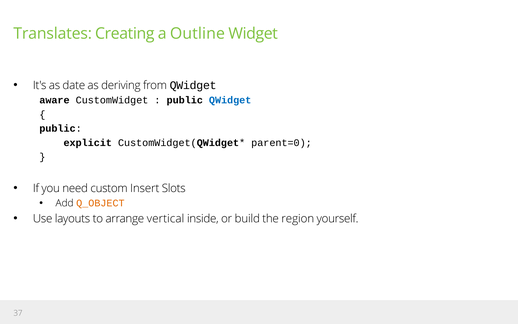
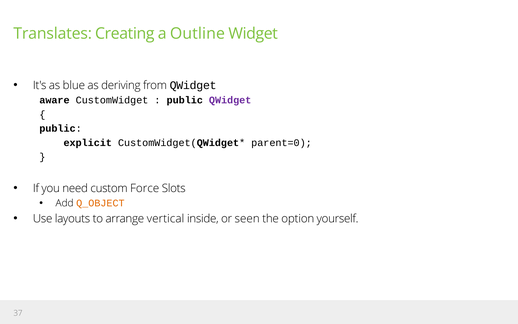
date: date -> blue (74, 85)
QWidget colour: blue -> purple (230, 100)
Insert: Insert -> Force (145, 188)
build: build -> seen (247, 218)
region: region -> option (298, 218)
